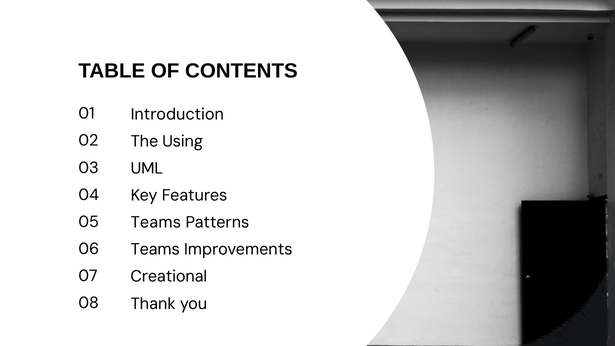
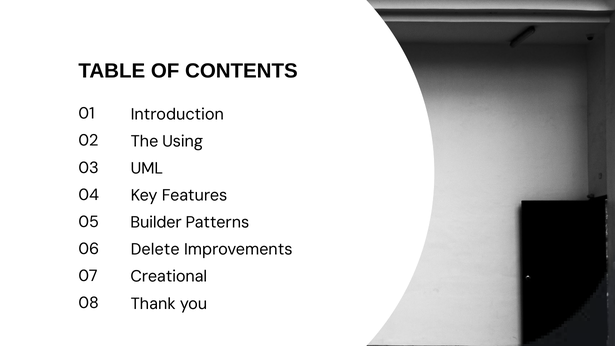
Teams: Teams -> Builder (156, 222)
Teams: Teams -> Delete (155, 250)
